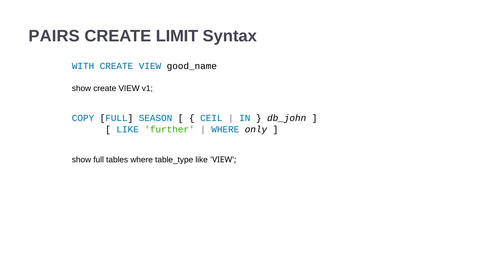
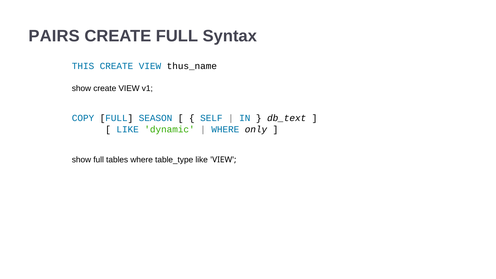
CREATE LIMIT: LIMIT -> FULL (177, 36)
WITH: WITH -> THIS (83, 66)
good_name: good_name -> thus_name (192, 66)
CEIL: CEIL -> SELF (211, 118)
db_john: db_john -> db_text (287, 118)
further: further -> dynamic (170, 129)
